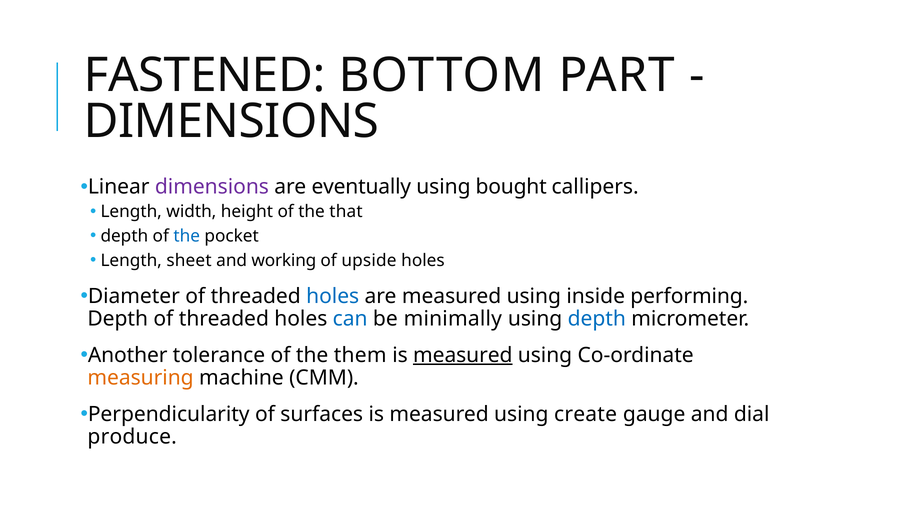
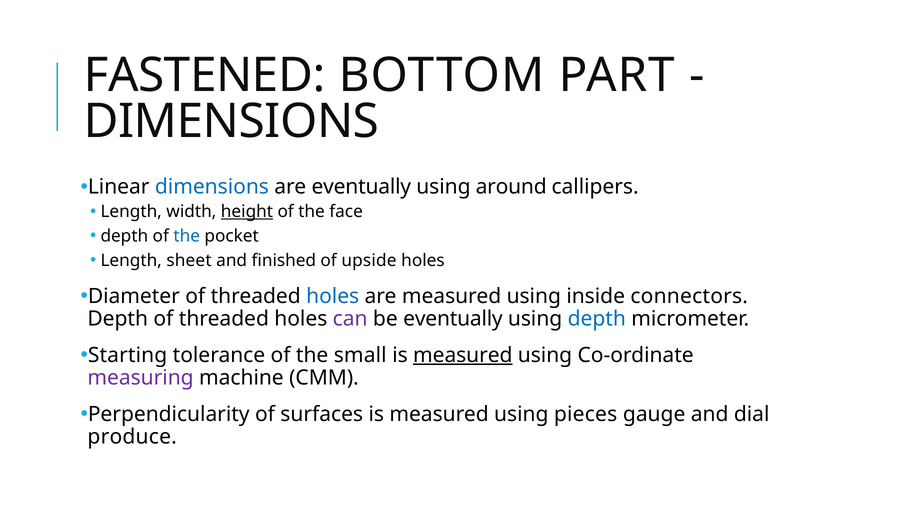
dimensions colour: purple -> blue (212, 187)
bought: bought -> around (511, 187)
height underline: none -> present (247, 211)
that: that -> face (346, 211)
working: working -> finished (284, 260)
performing: performing -> connectors (689, 296)
can colour: blue -> purple (350, 319)
be minimally: minimally -> eventually (453, 319)
Another: Another -> Starting (128, 355)
them: them -> small (360, 355)
measuring colour: orange -> purple (141, 377)
create: create -> pieces (586, 414)
